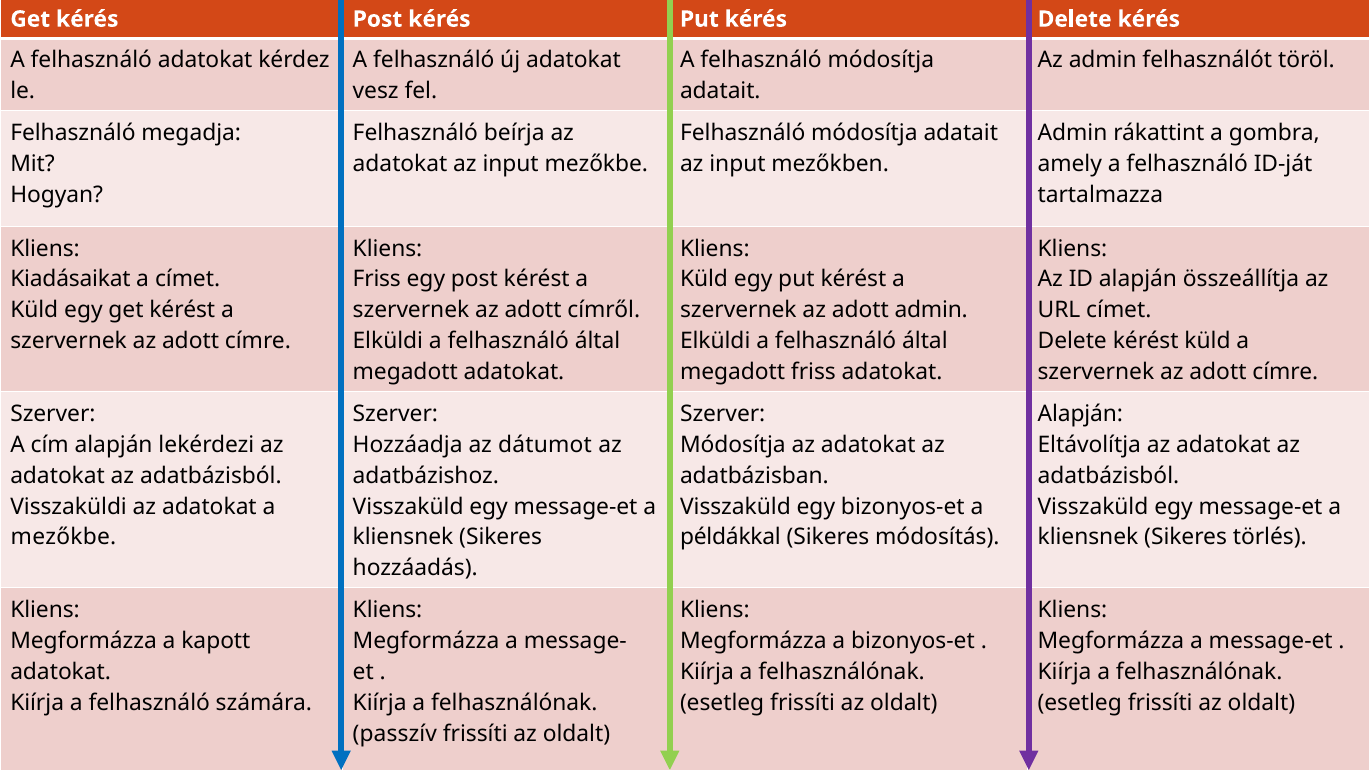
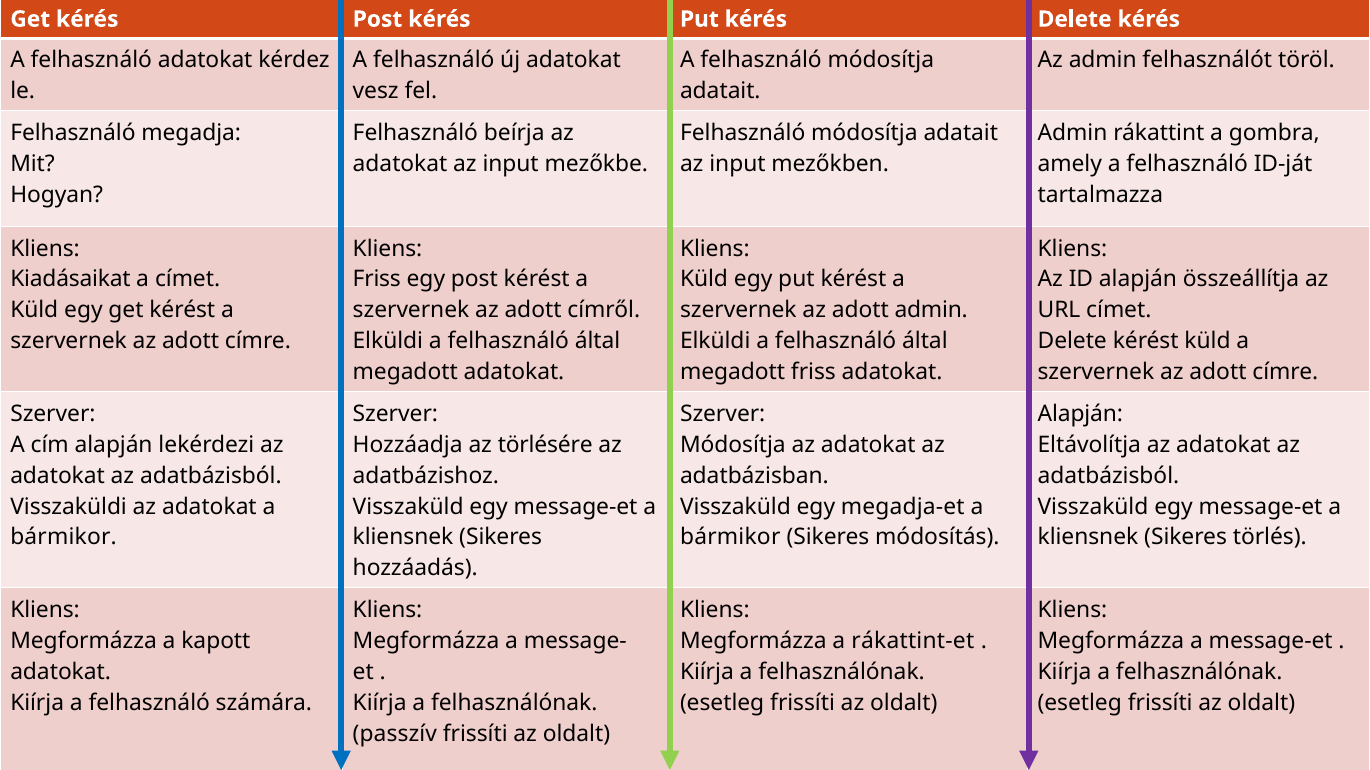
dátumot: dátumot -> törlésére (545, 445)
egy bizonyos-et: bizonyos-et -> megadja-et (903, 507)
mezőkbe: mezőkbe -> bármikor (64, 538)
példákkal: példákkal -> bármikor (730, 538)
a bizonyos-et: bizonyos-et -> rákattint-et (913, 641)
